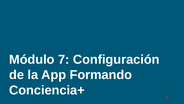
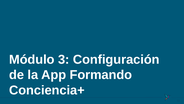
7: 7 -> 3 (64, 59)
